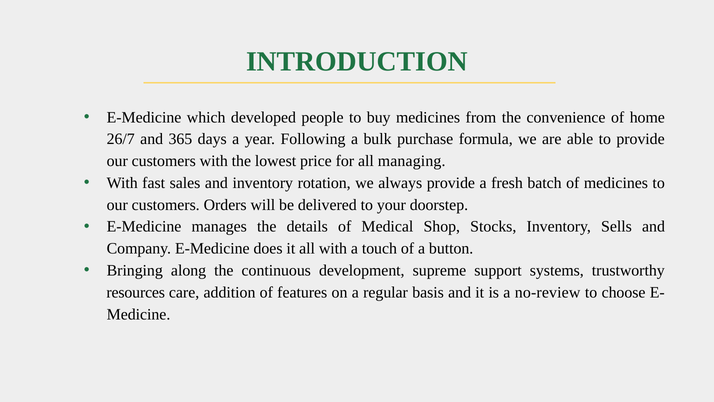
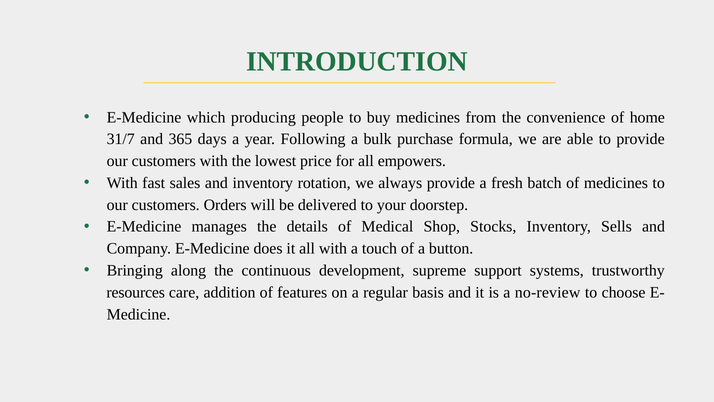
developed: developed -> producing (263, 117)
26/7: 26/7 -> 31/7 (121, 139)
managing: managing -> empowers (412, 161)
